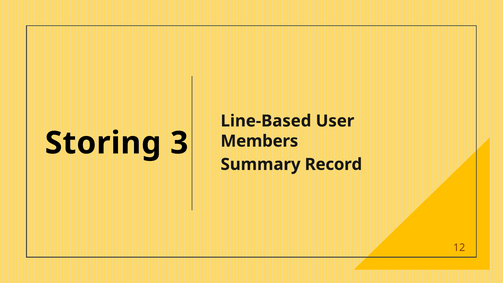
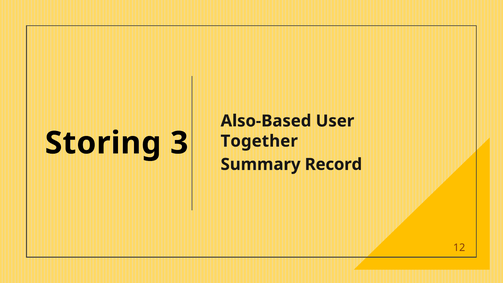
Line-Based: Line-Based -> Also-Based (266, 121)
Members: Members -> Together (259, 141)
